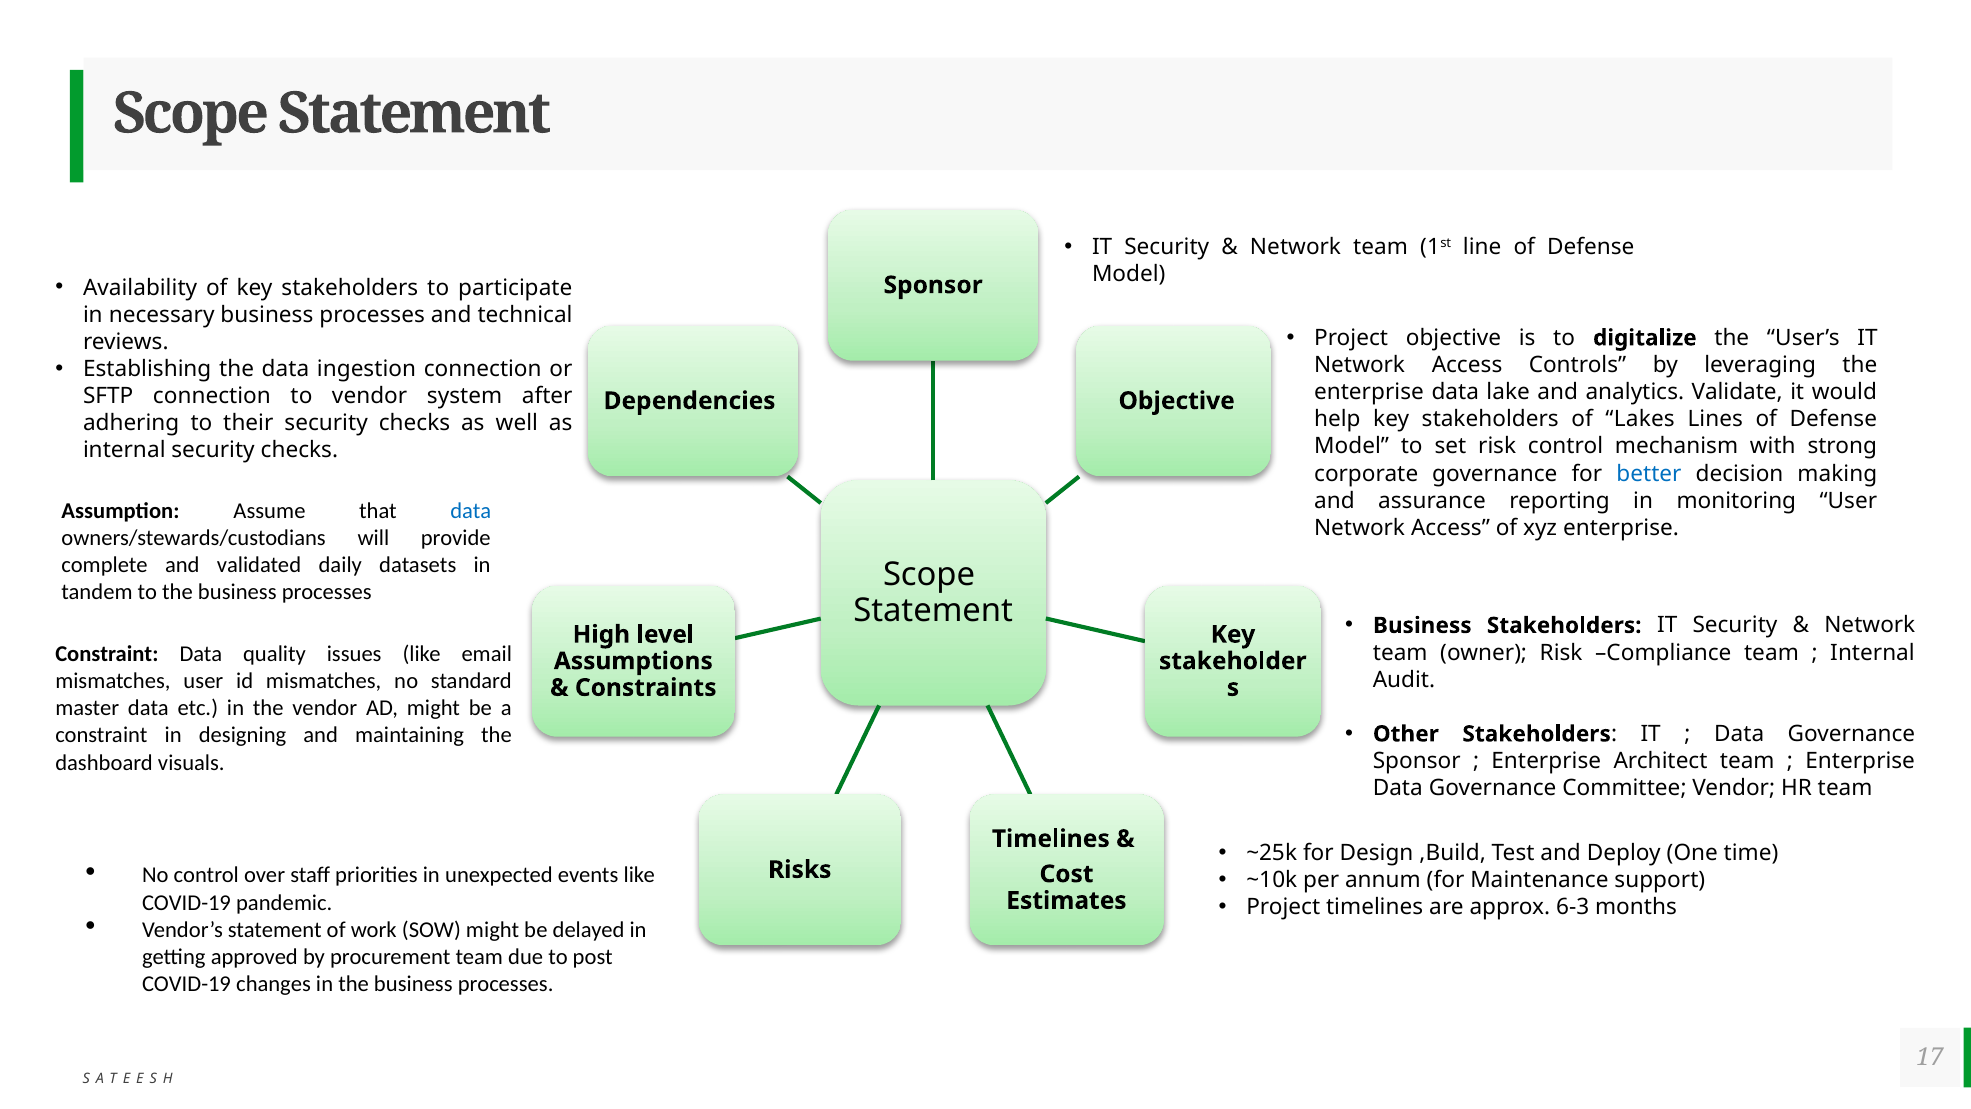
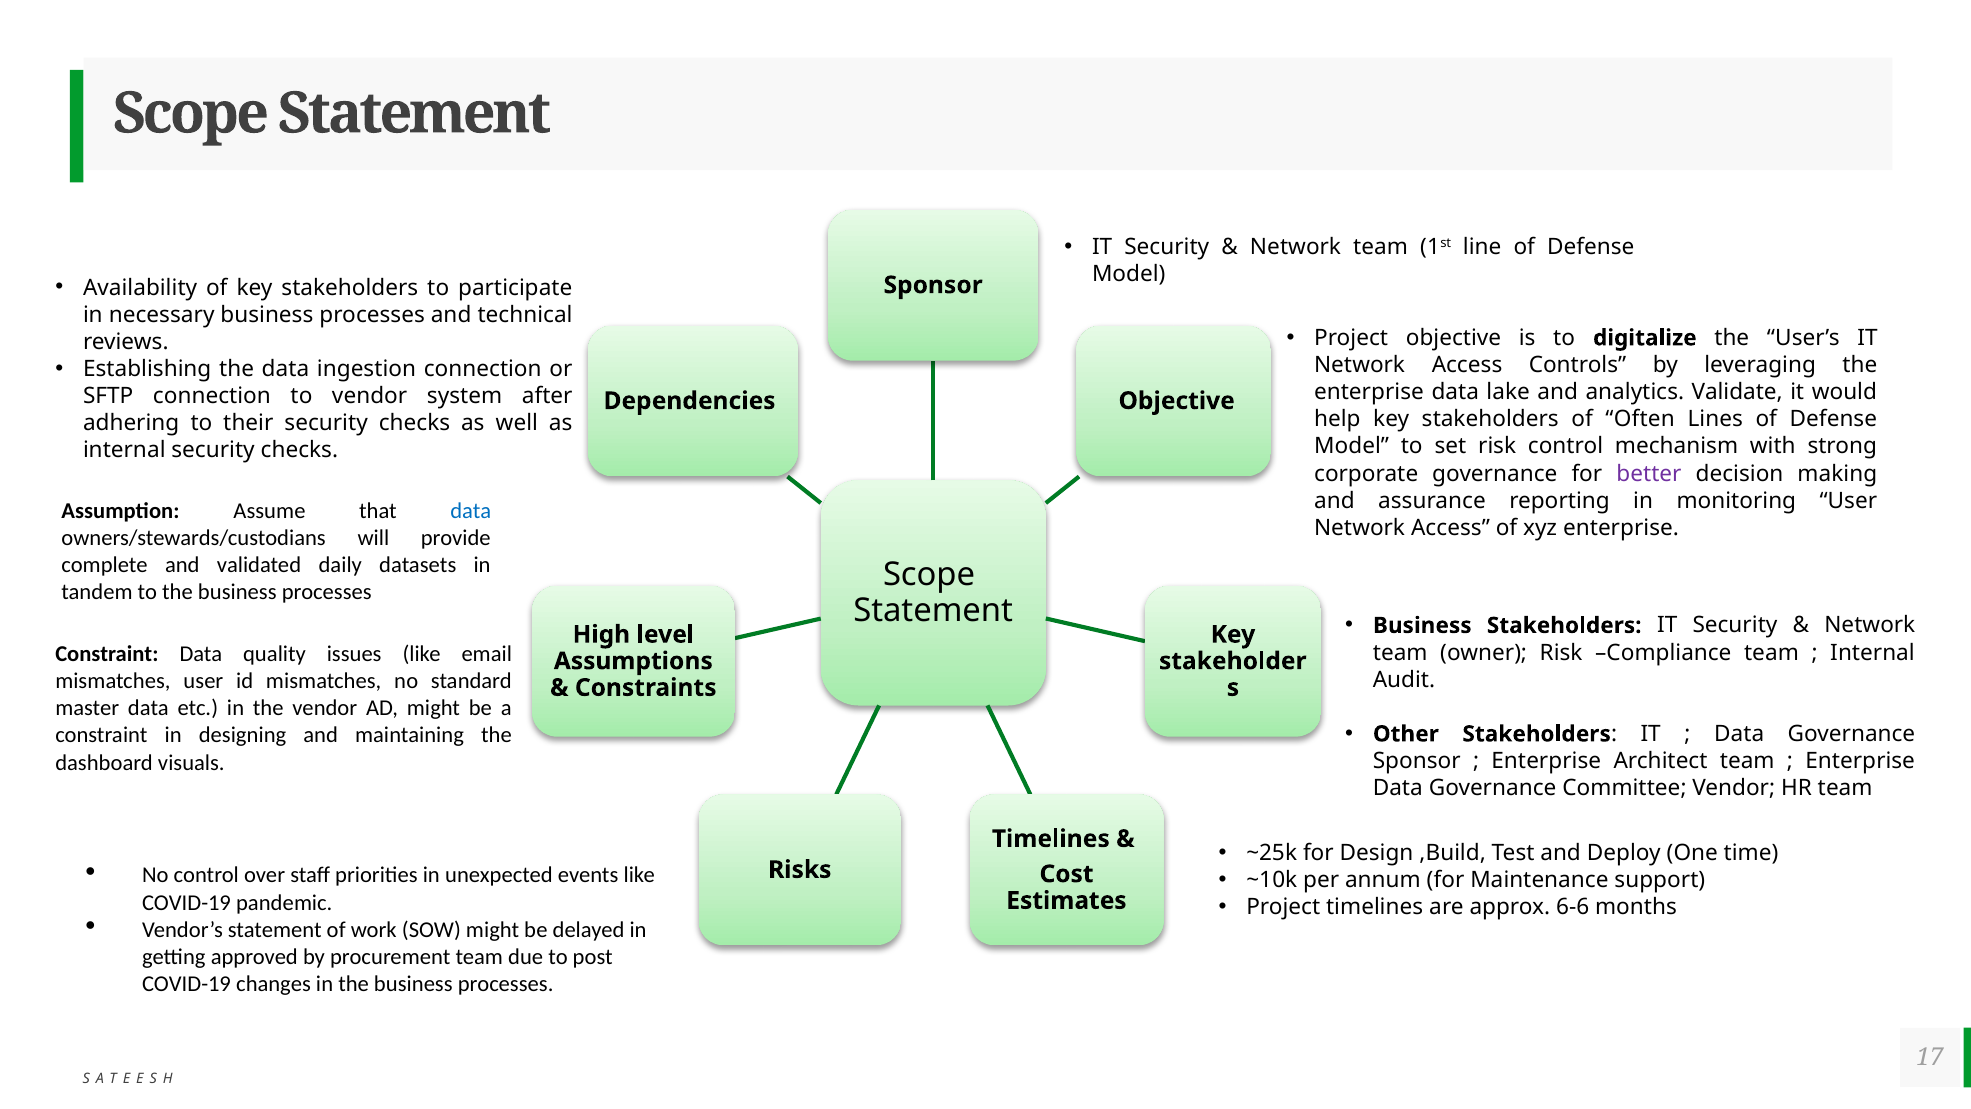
Lakes: Lakes -> Often (1640, 419)
better colour: blue -> purple (1649, 473)
6-3: 6-3 -> 6-6 (1573, 907)
